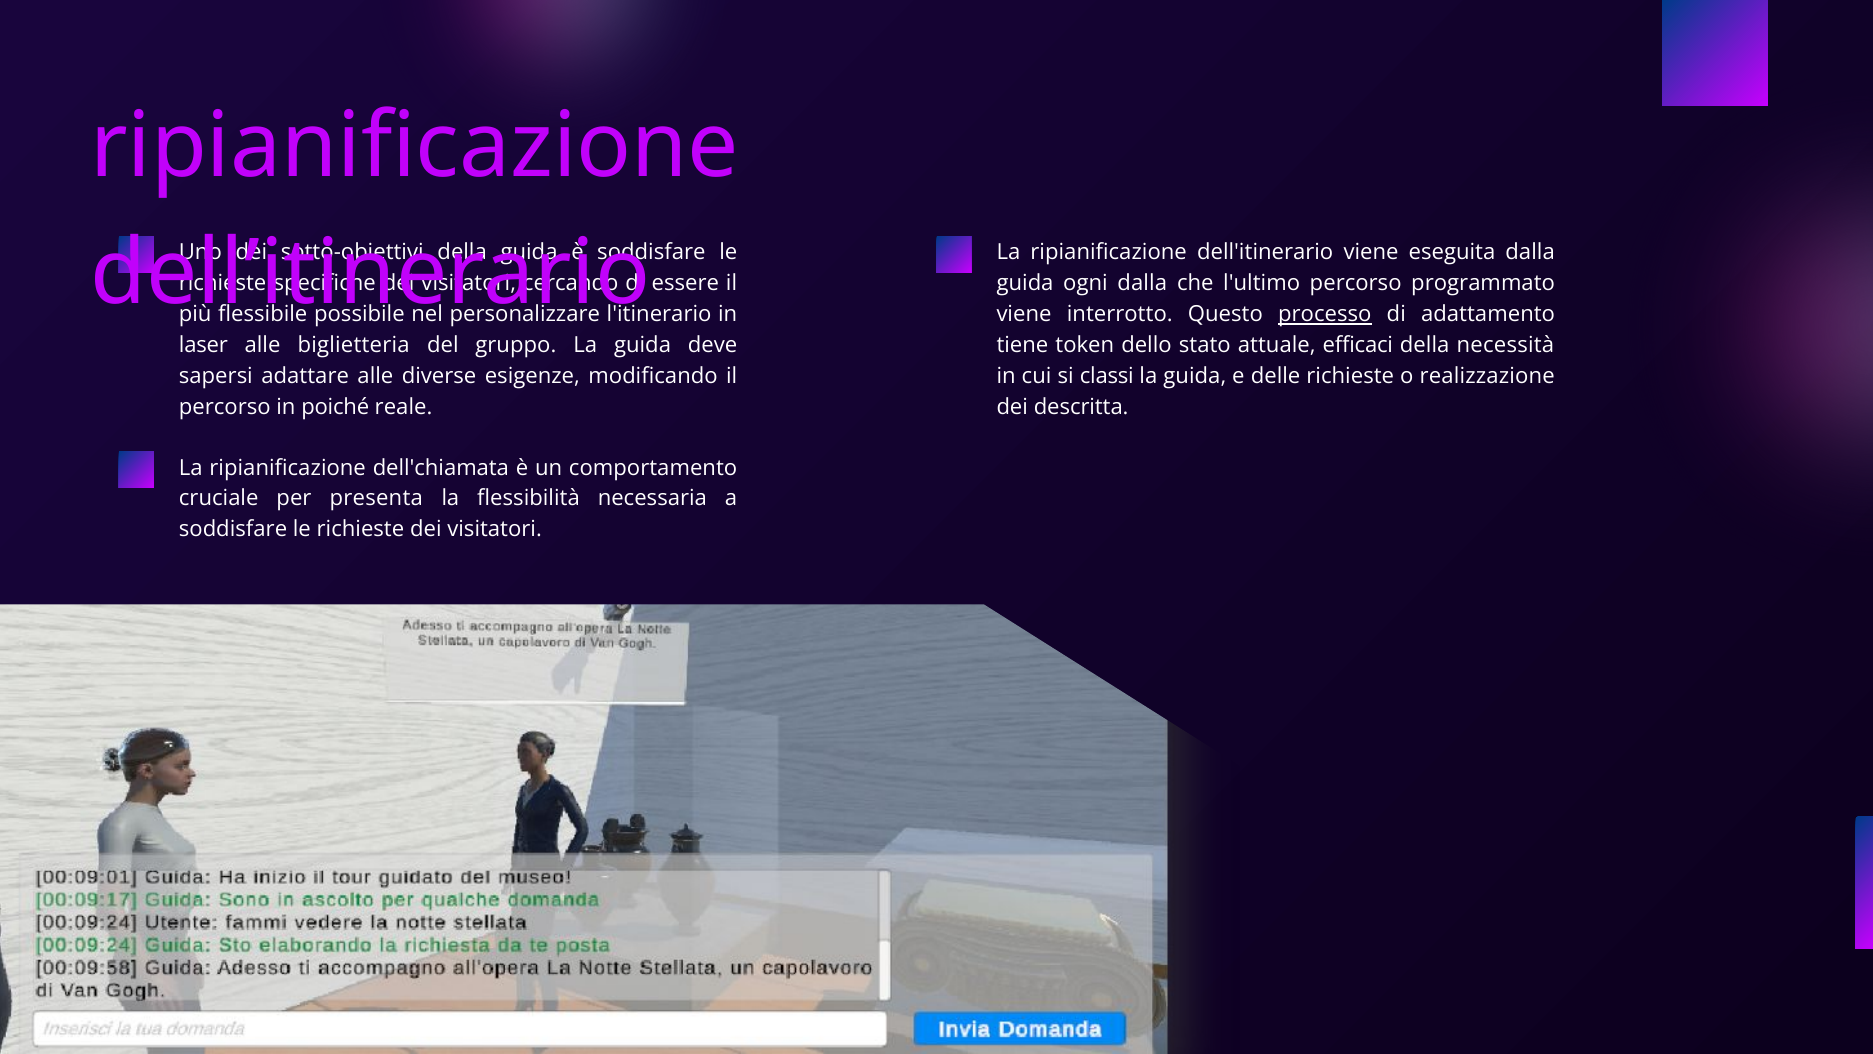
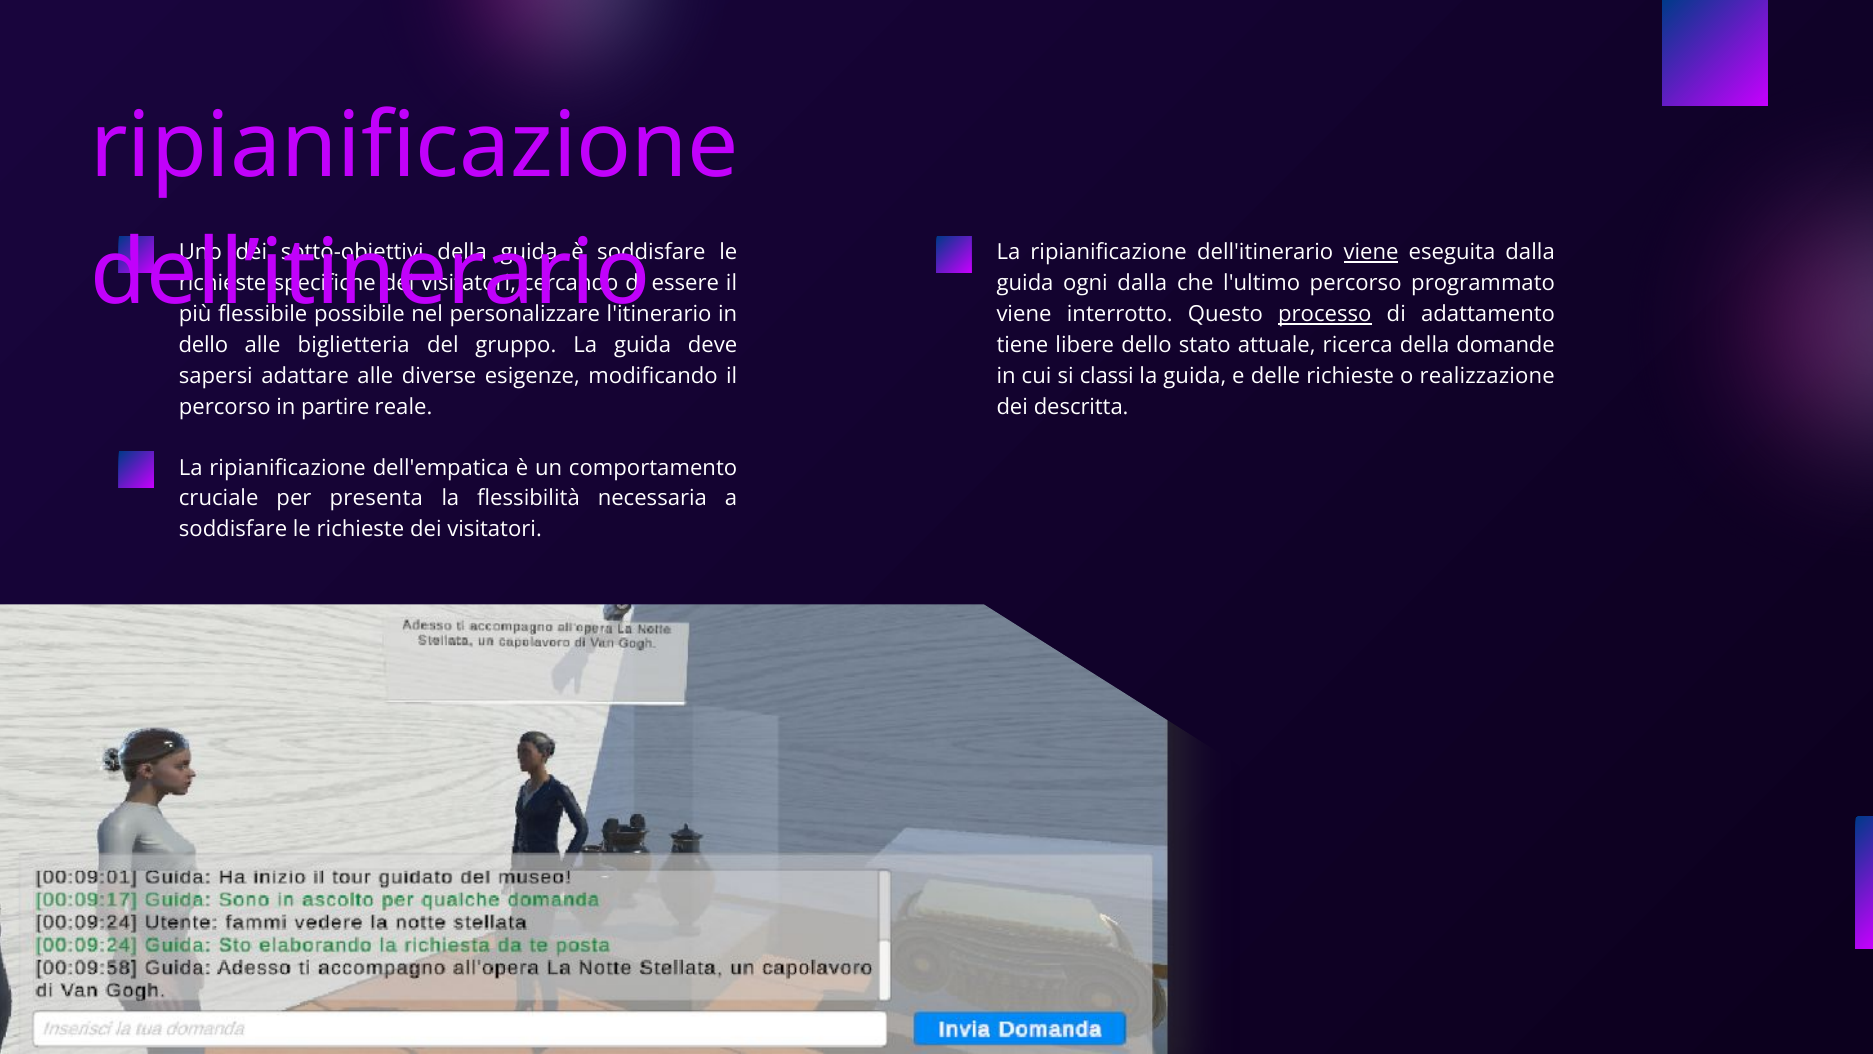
viene underline: none -> present (1371, 252)
token: token -> libere (1085, 345)
efficaci: efficaci -> ricerca (1358, 345)
necessità: necessità -> domande (1506, 345)
laser: laser -> dello (203, 345)
poiché: poiché -> partire (335, 407)
dell'chiamata: dell'chiamata -> dell'empatica (441, 468)
